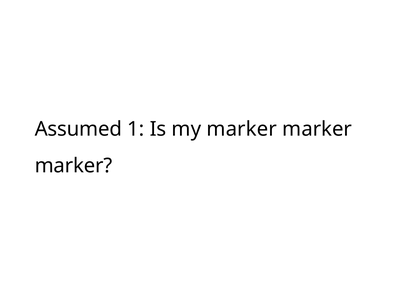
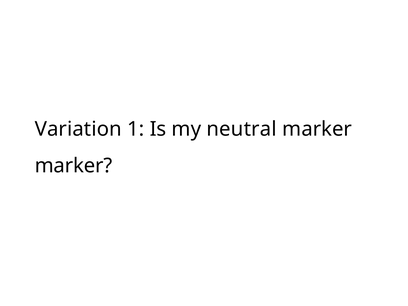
Assumed: Assumed -> Variation (78, 129)
my marker: marker -> neutral (242, 129)
